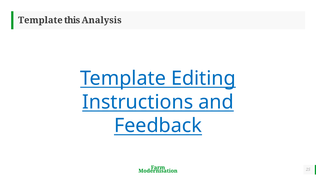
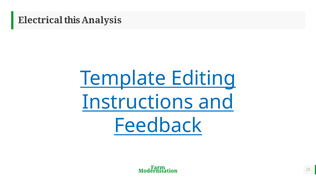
Template: Template -> Electrical (40, 20)
